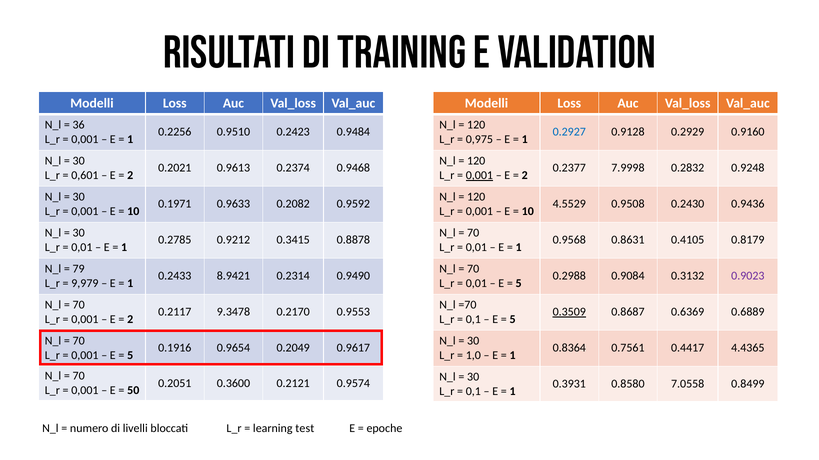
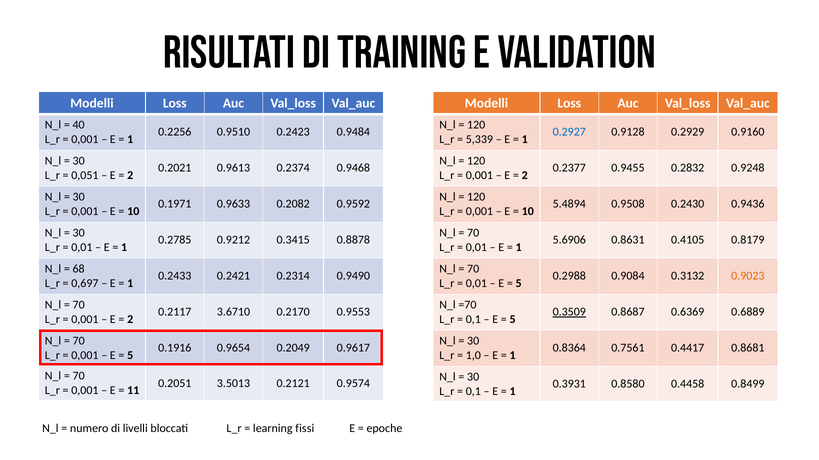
36: 36 -> 40 (79, 125)
0,975: 0,975 -> 5,339 (479, 140)
7.9998: 7.9998 -> 0.9455 (628, 168)
0,601: 0,601 -> 0,051 (85, 176)
0,001 underline: present -> none (479, 176)
4.5529: 4.5529 -> 5.4894 (569, 204)
0.9568: 0.9568 -> 5.6906 (569, 240)
79: 79 -> 68 (79, 269)
8.9421: 8.9421 -> 0.2421 (233, 276)
0.9023 colour: purple -> orange (748, 276)
9,979: 9,979 -> 0,697 (85, 284)
9.3478: 9.3478 -> 3.6710 (233, 312)
4.4365: 4.4365 -> 0.8681 (748, 348)
0.3600: 0.3600 -> 3.5013 (233, 384)
7.0558: 7.0558 -> 0.4458 (688, 384)
50: 50 -> 11 (133, 391)
test: test -> fissi (305, 429)
